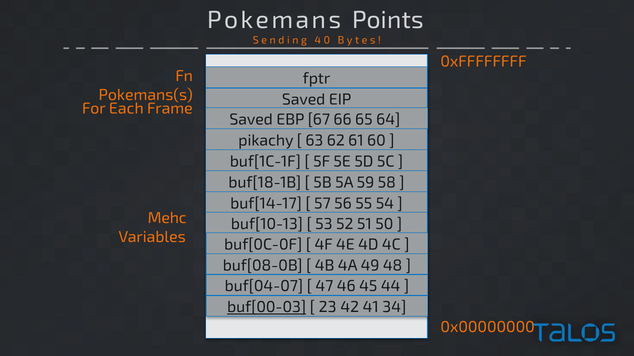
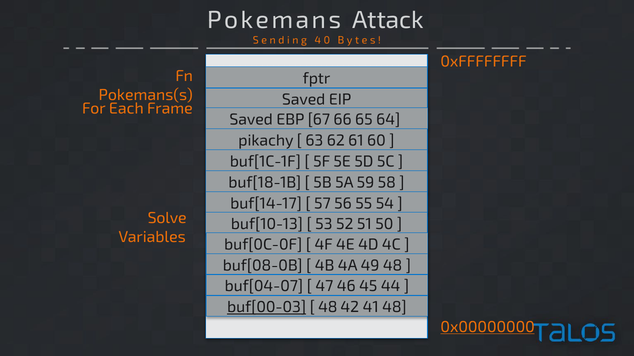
Points: Points -> Attack (388, 20)
Mehc: Mehc -> Solve (167, 218)
23: 23 -> 48 (328, 308)
41 34: 34 -> 48 (394, 308)
0x00000000 underline: none -> present (488, 328)
